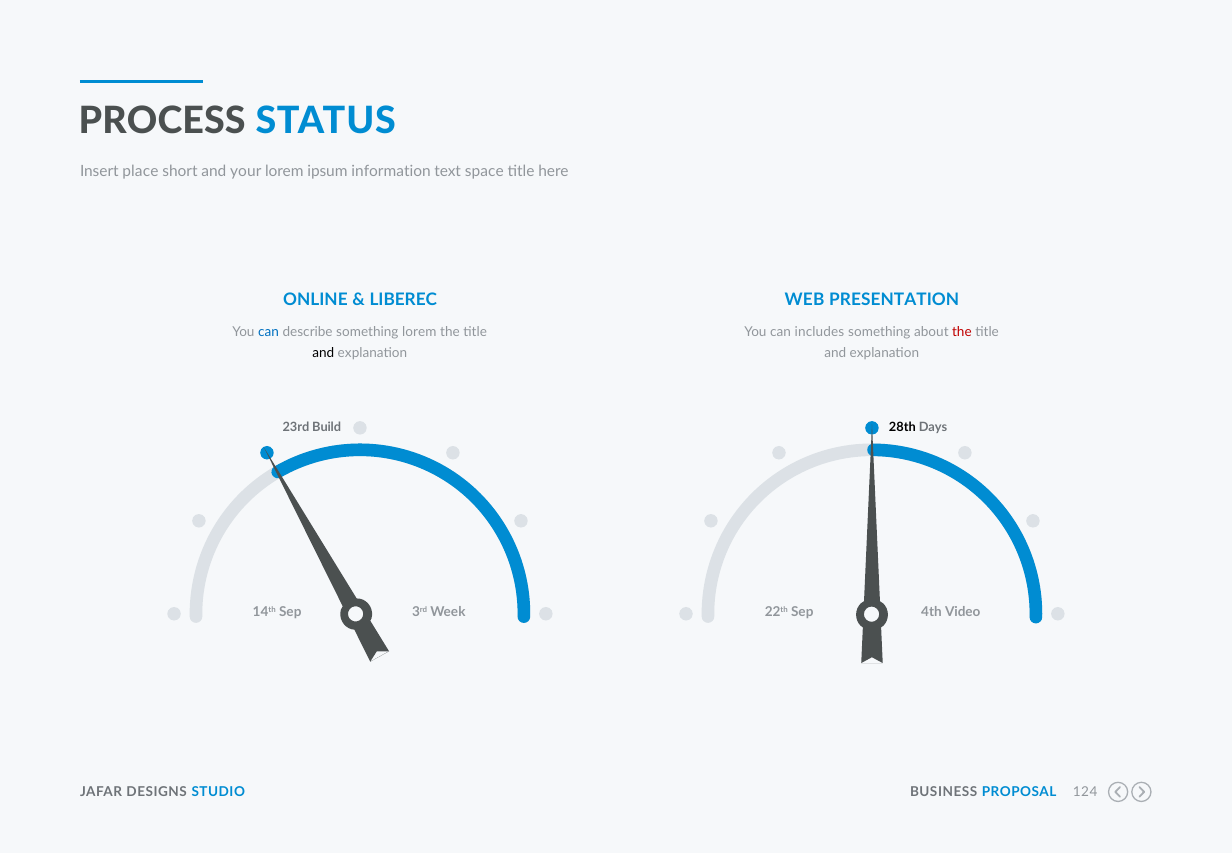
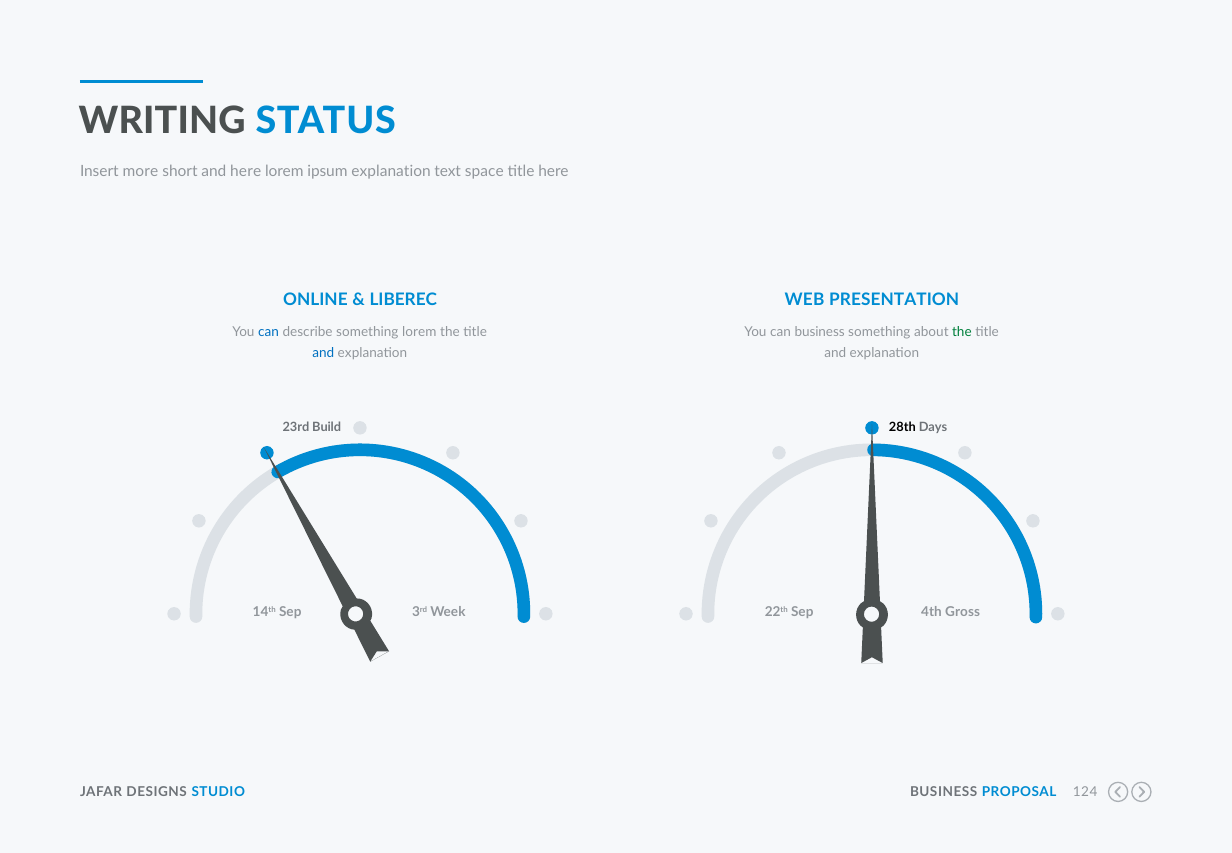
PROCESS: PROCESS -> WRITING (162, 121)
place: place -> more (140, 171)
and your: your -> here (246, 171)
ipsum information: information -> explanation (391, 171)
can includes: includes -> business (820, 332)
the colour: red -> green (962, 332)
and colour: black -> blue (323, 353)
Video: Video -> Gross (963, 612)
